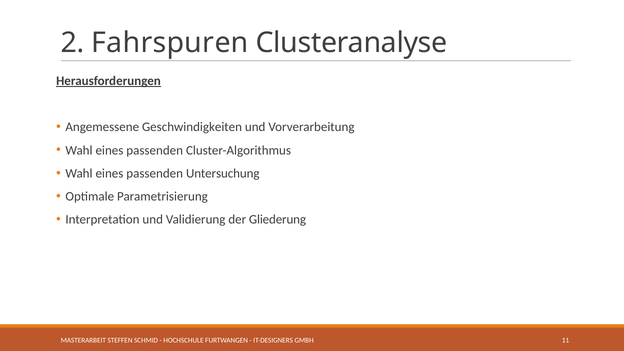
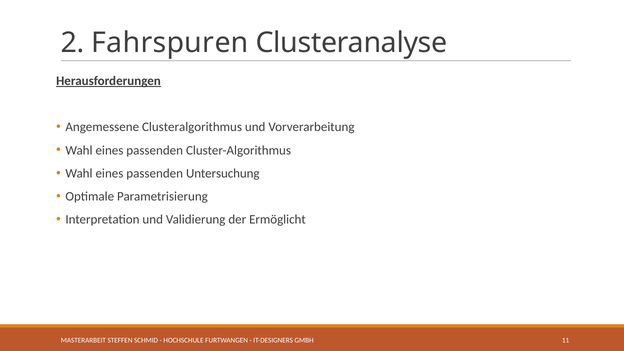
Geschwindigkeiten: Geschwindigkeiten -> Clusteralgorithmus (192, 127)
Gliederung: Gliederung -> Ermöglicht (277, 220)
